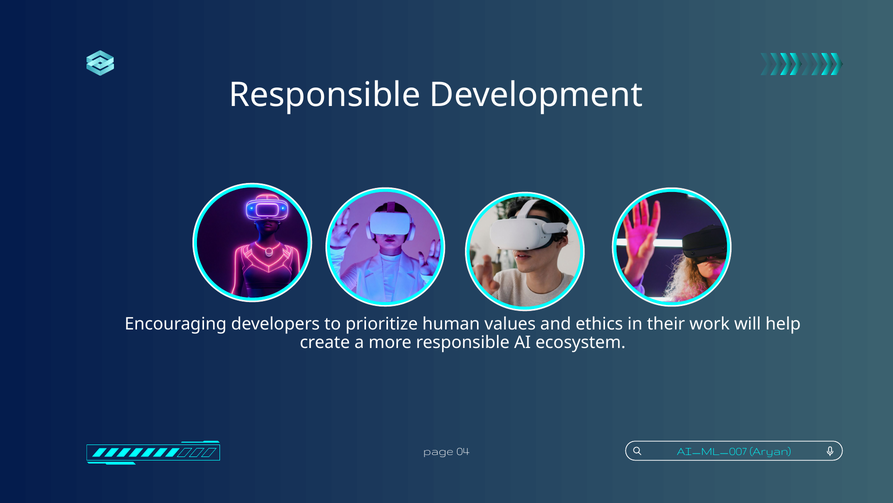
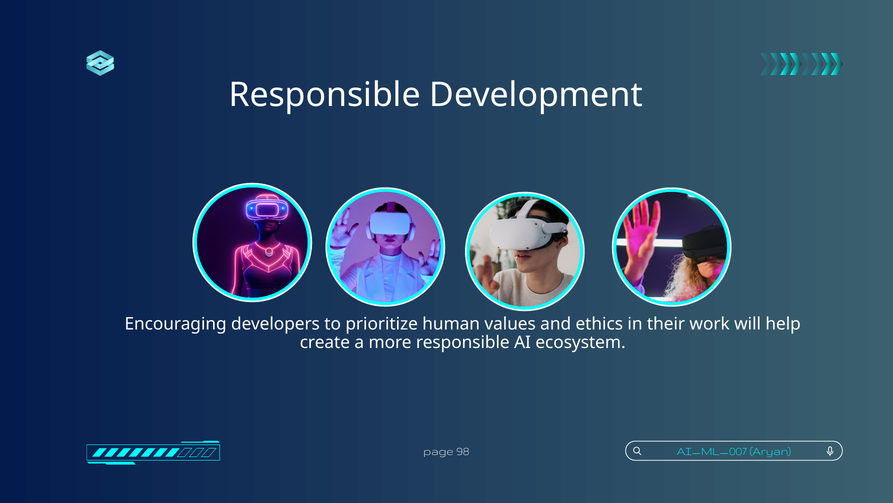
04: 04 -> 98 (463, 450)
